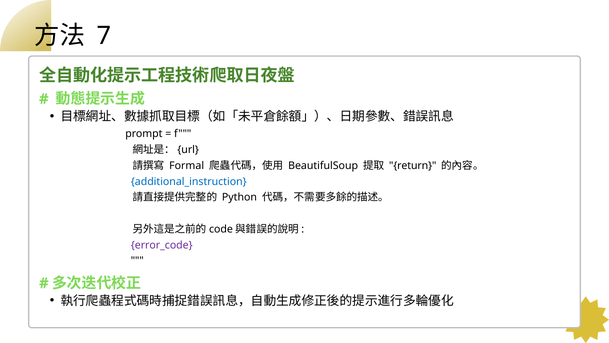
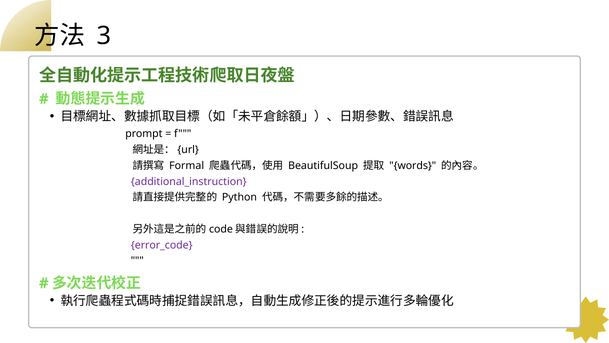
7: 7 -> 3 (104, 36)
return: return -> words (413, 165)
additional_instruction colour: blue -> purple (189, 181)
